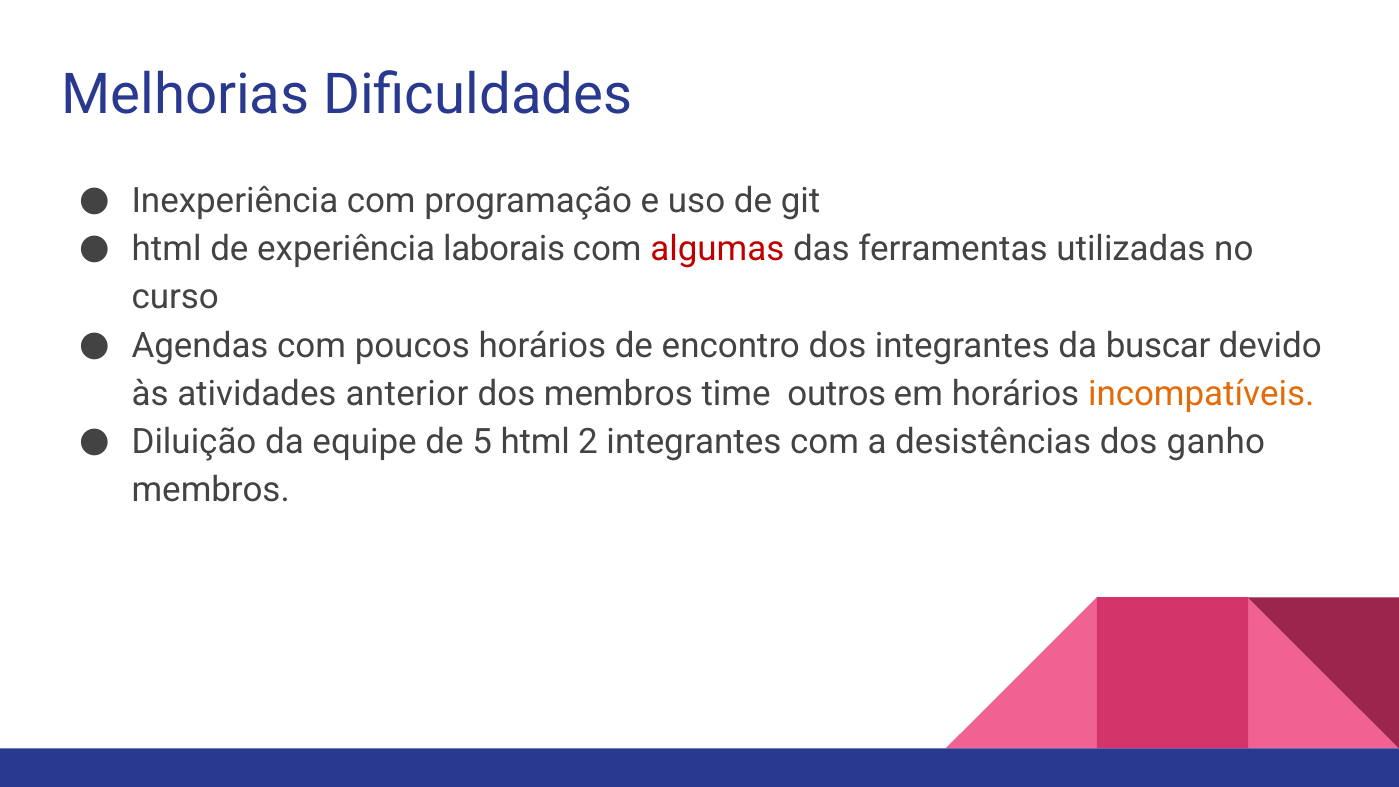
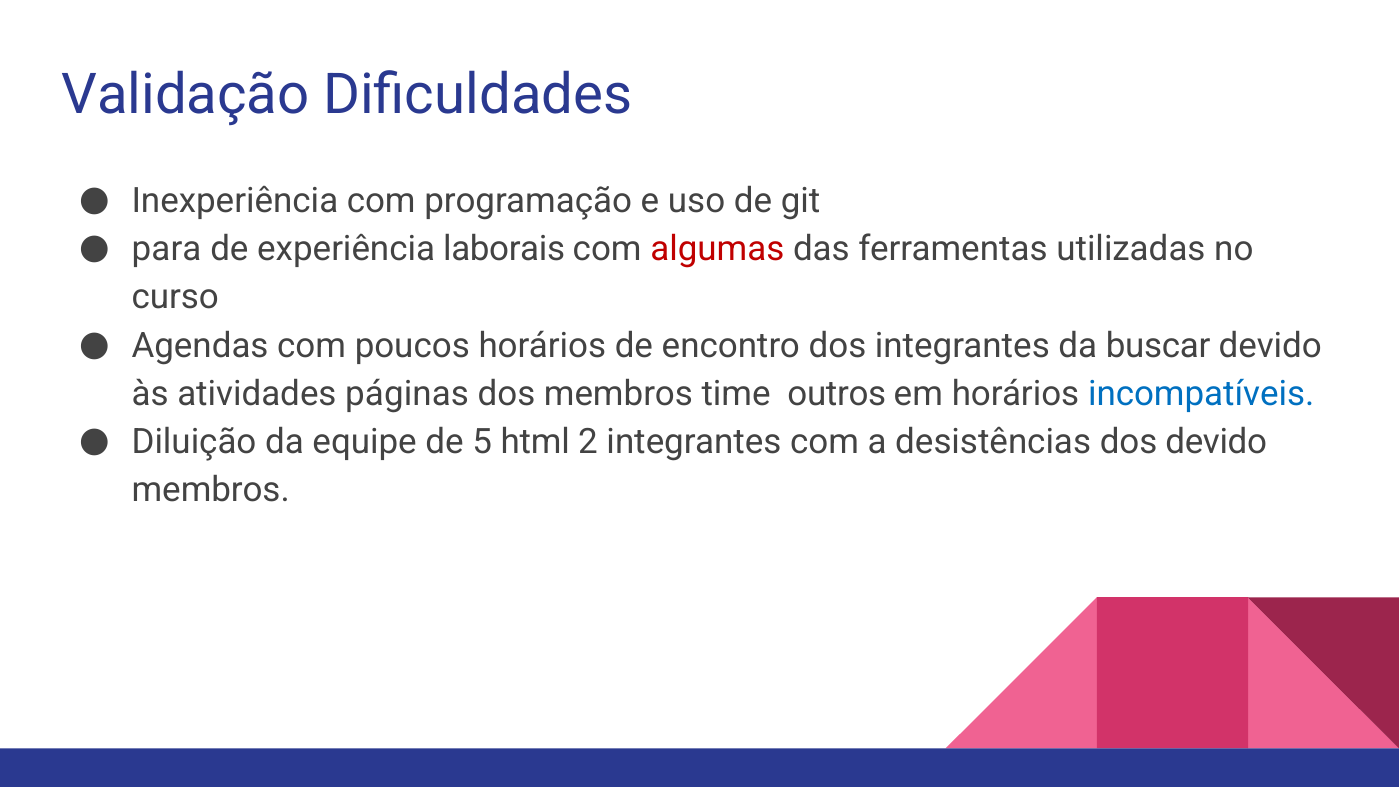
Melhorias: Melhorias -> Validação (186, 95)
html: html -> para (167, 249)
anterior: anterior -> páginas (407, 394)
incompatíveis colour: orange -> blue (1201, 394)
dos ganho: ganho -> devido (1216, 442)
